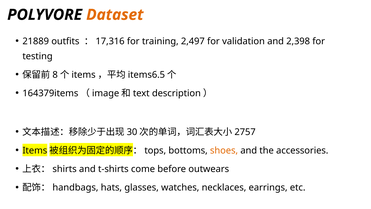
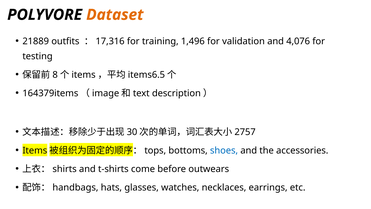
2,497: 2,497 -> 1,496 (193, 41)
2,398: 2,398 -> 4,076 (298, 41)
shoes colour: orange -> blue (224, 150)
